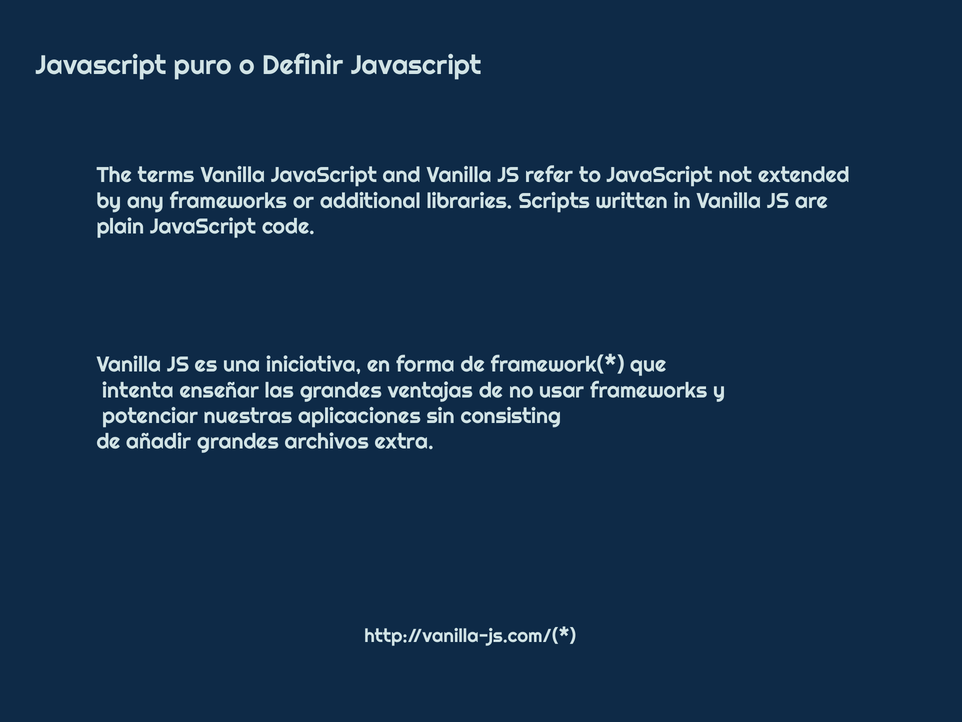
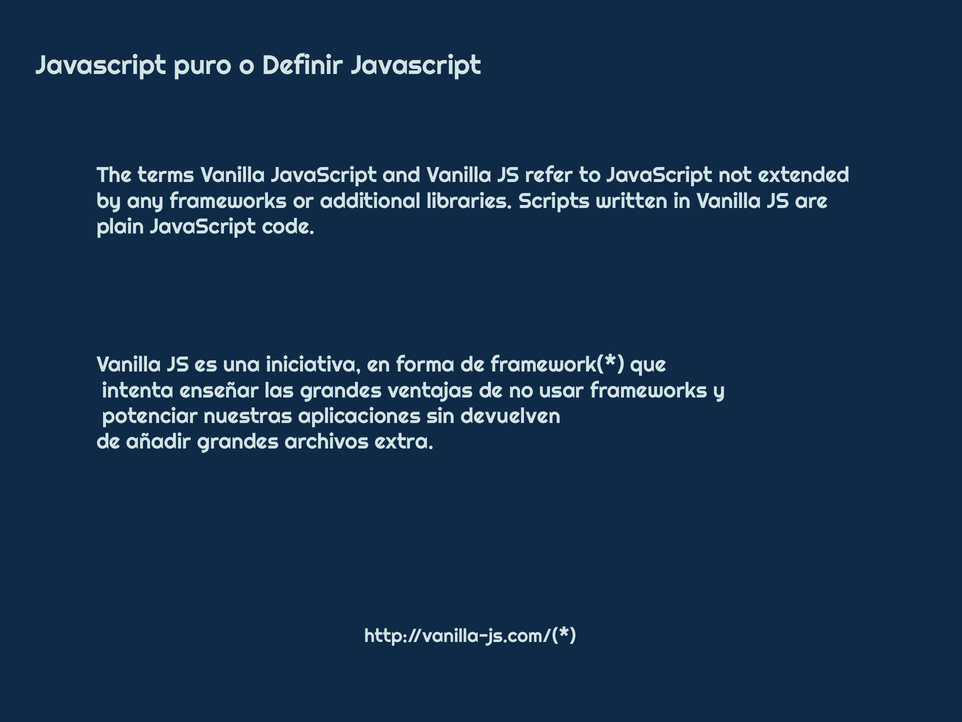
consisting: consisting -> devuelven (511, 416)
